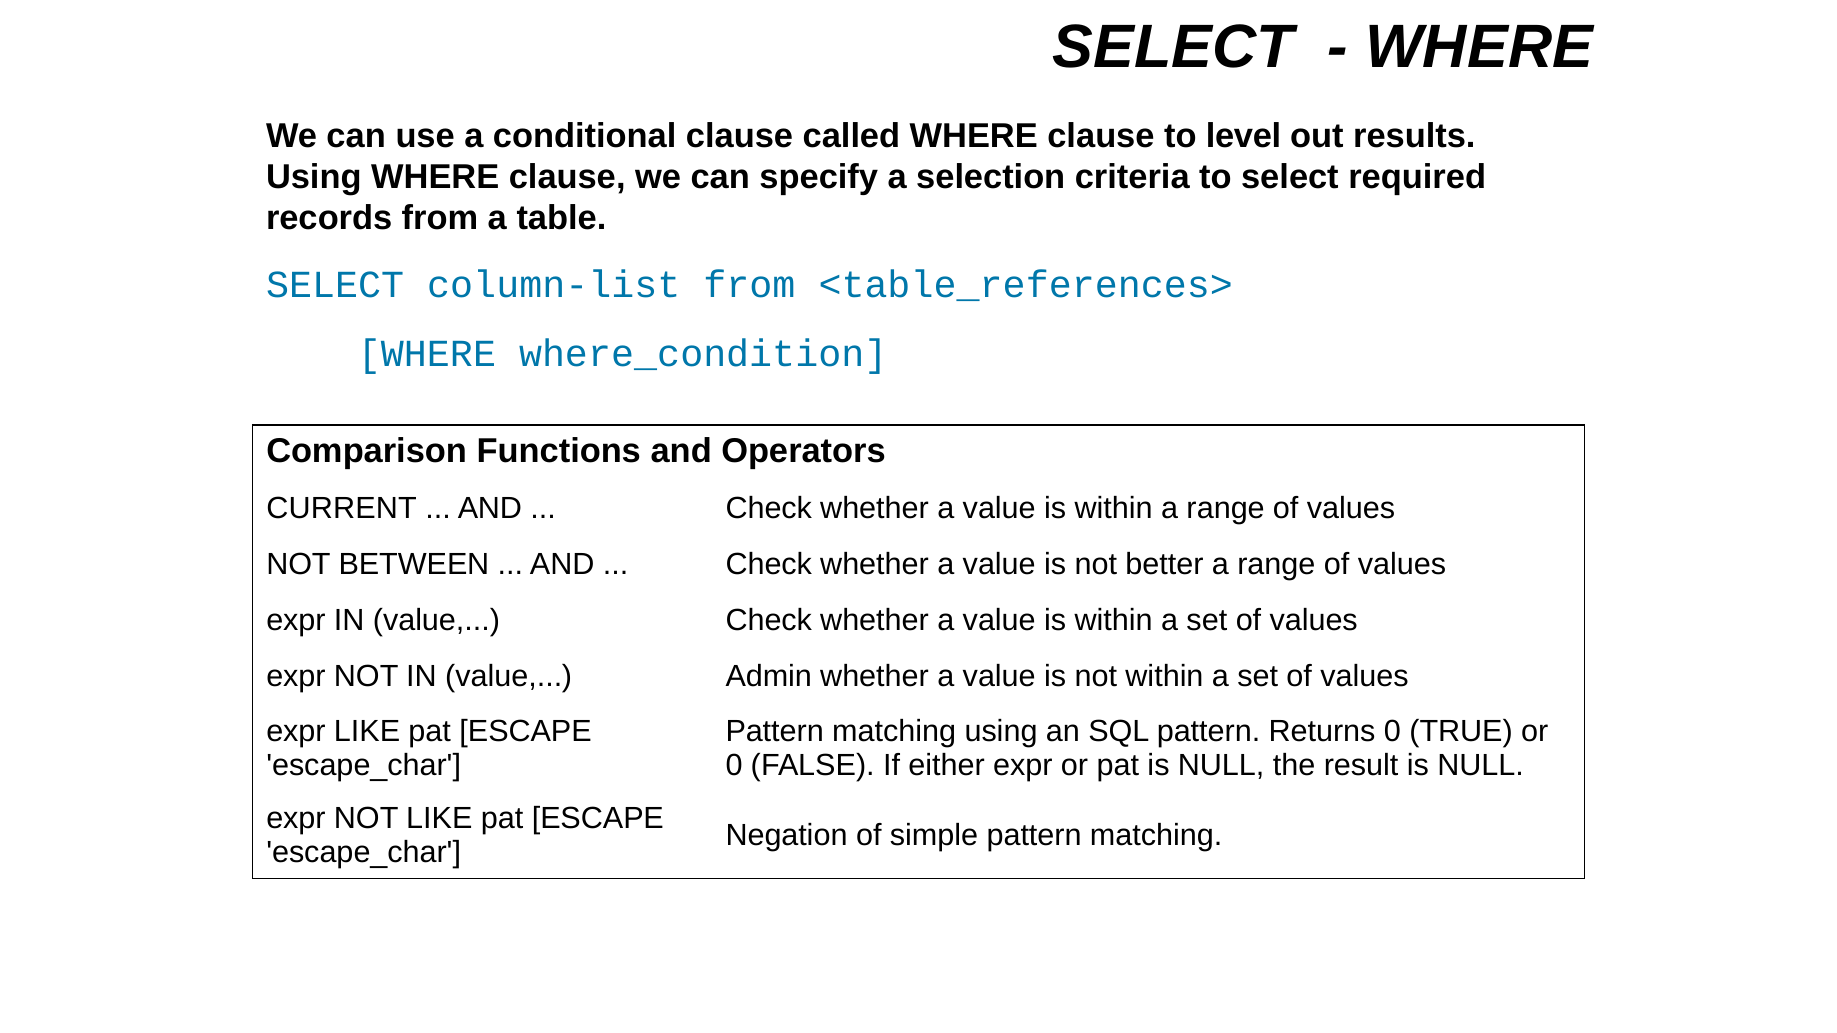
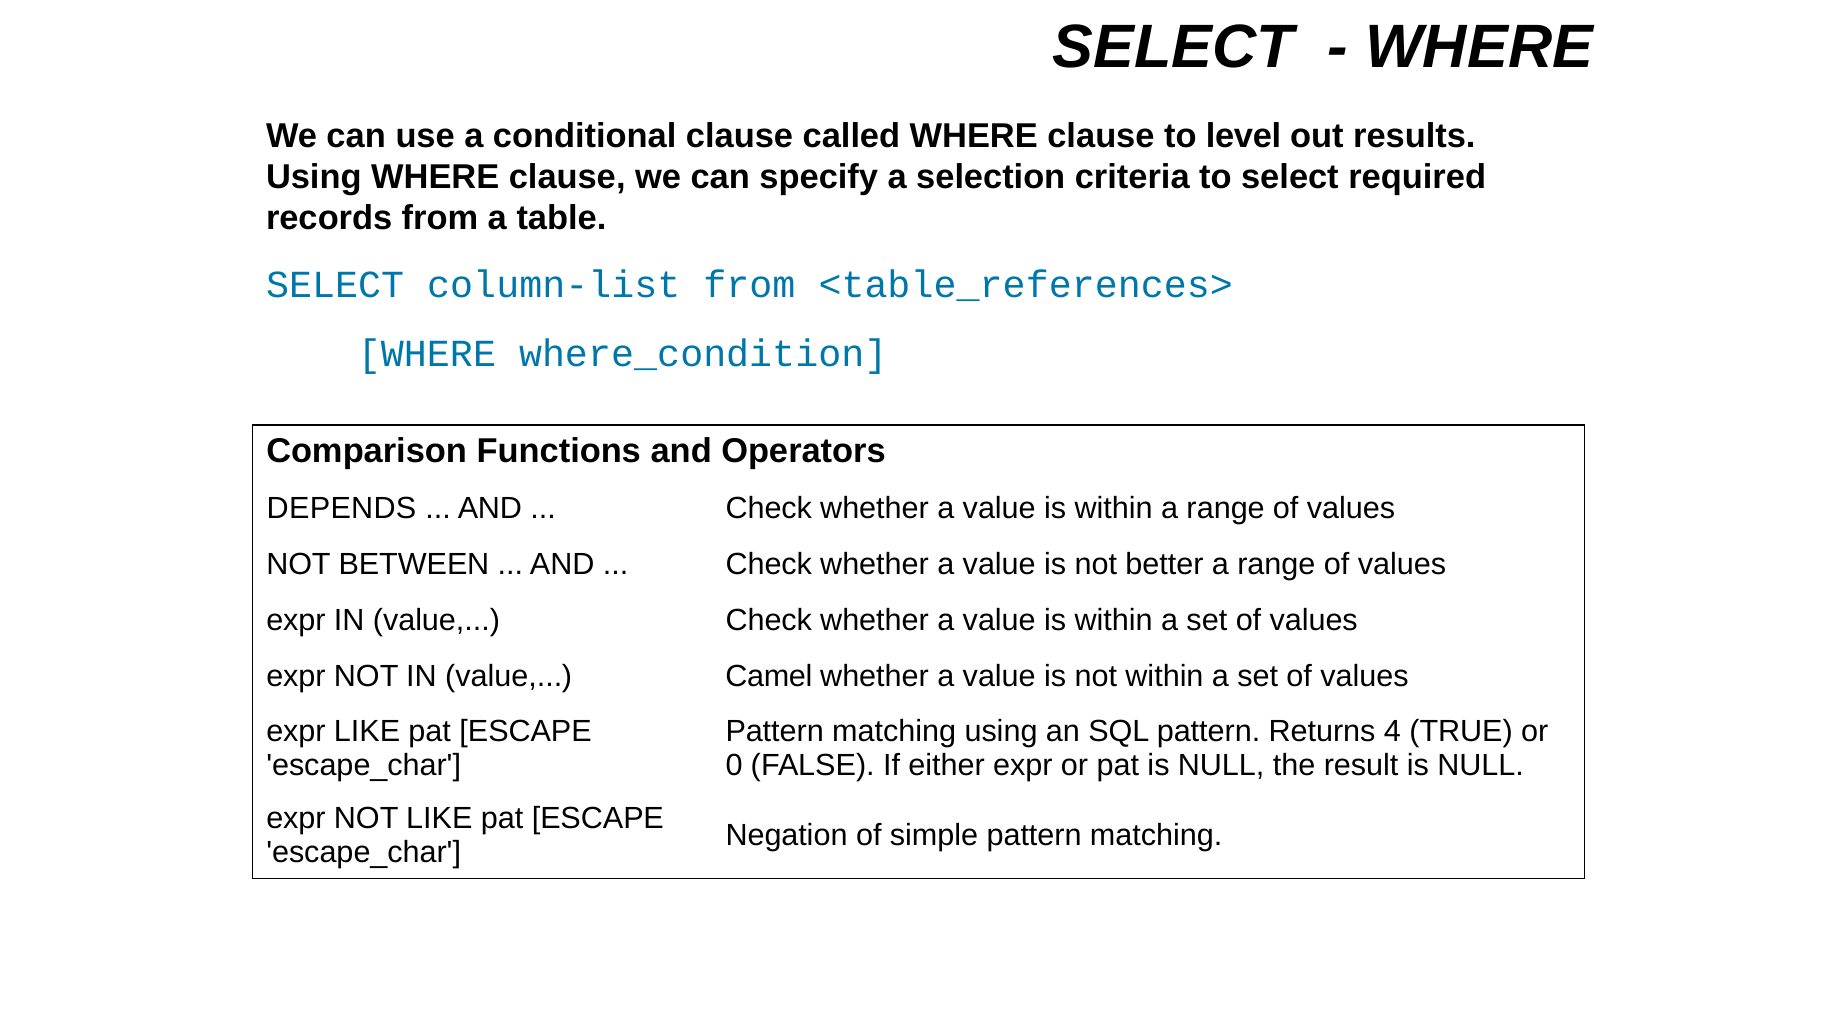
CURRENT: CURRENT -> DEPENDS (342, 509)
Admin: Admin -> Camel (769, 677)
Returns 0: 0 -> 4 (1392, 731)
